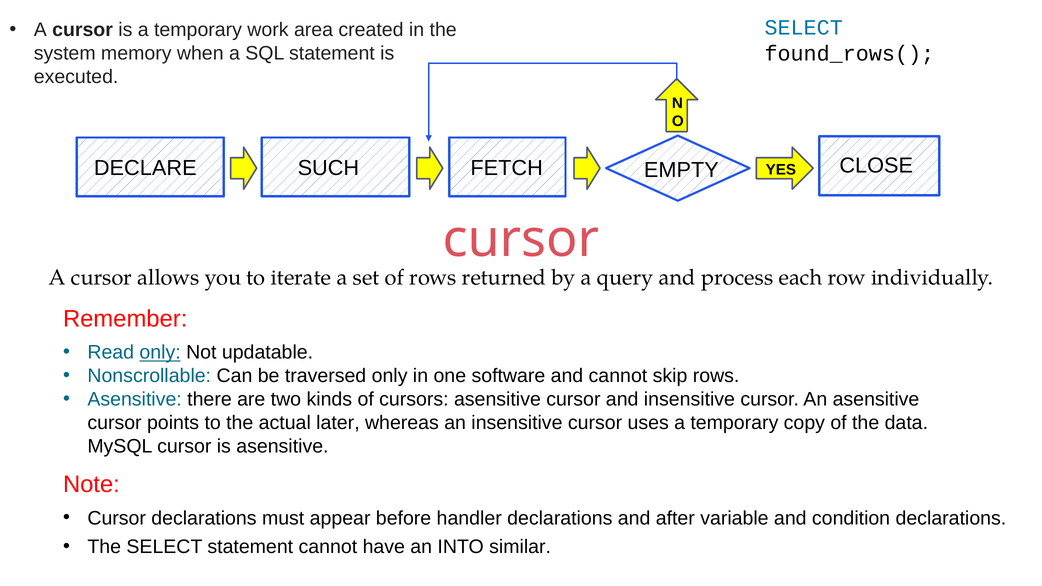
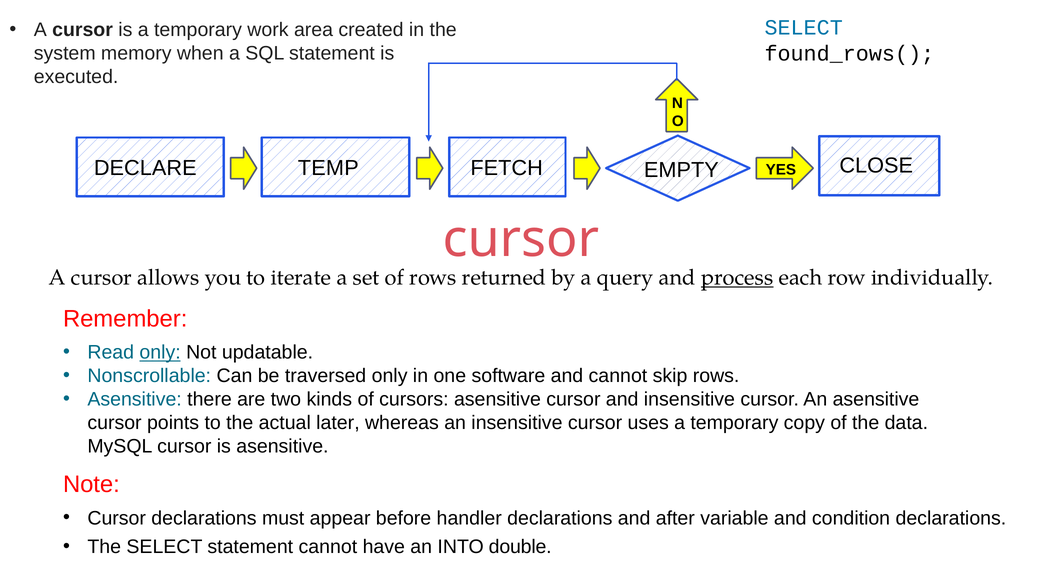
SUCH: SUCH -> TEMP (328, 168)
process underline: none -> present (737, 278)
similar: similar -> double (520, 547)
